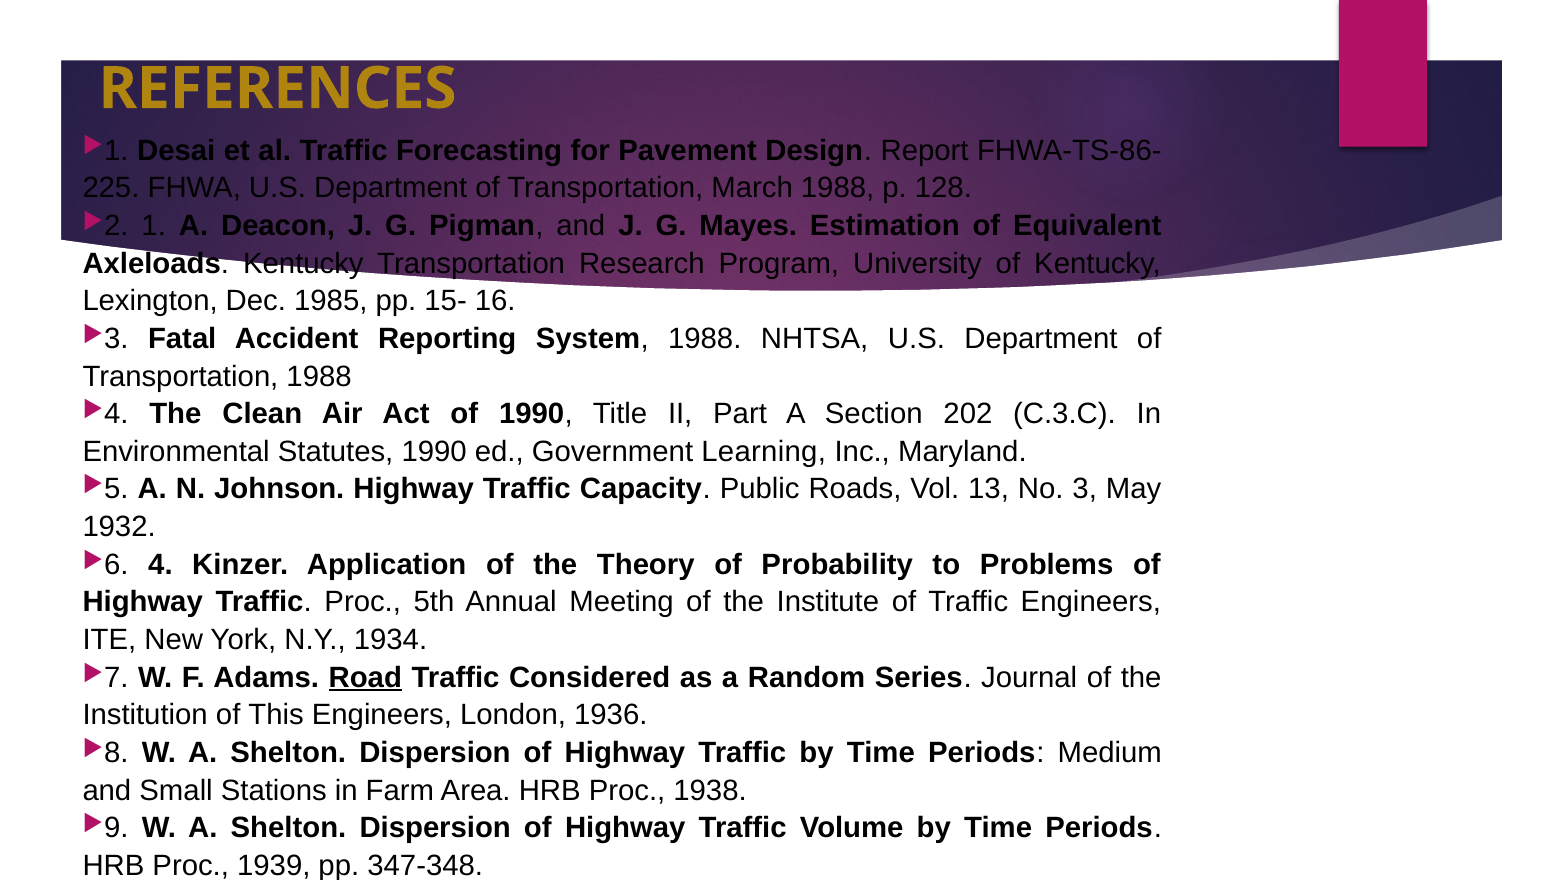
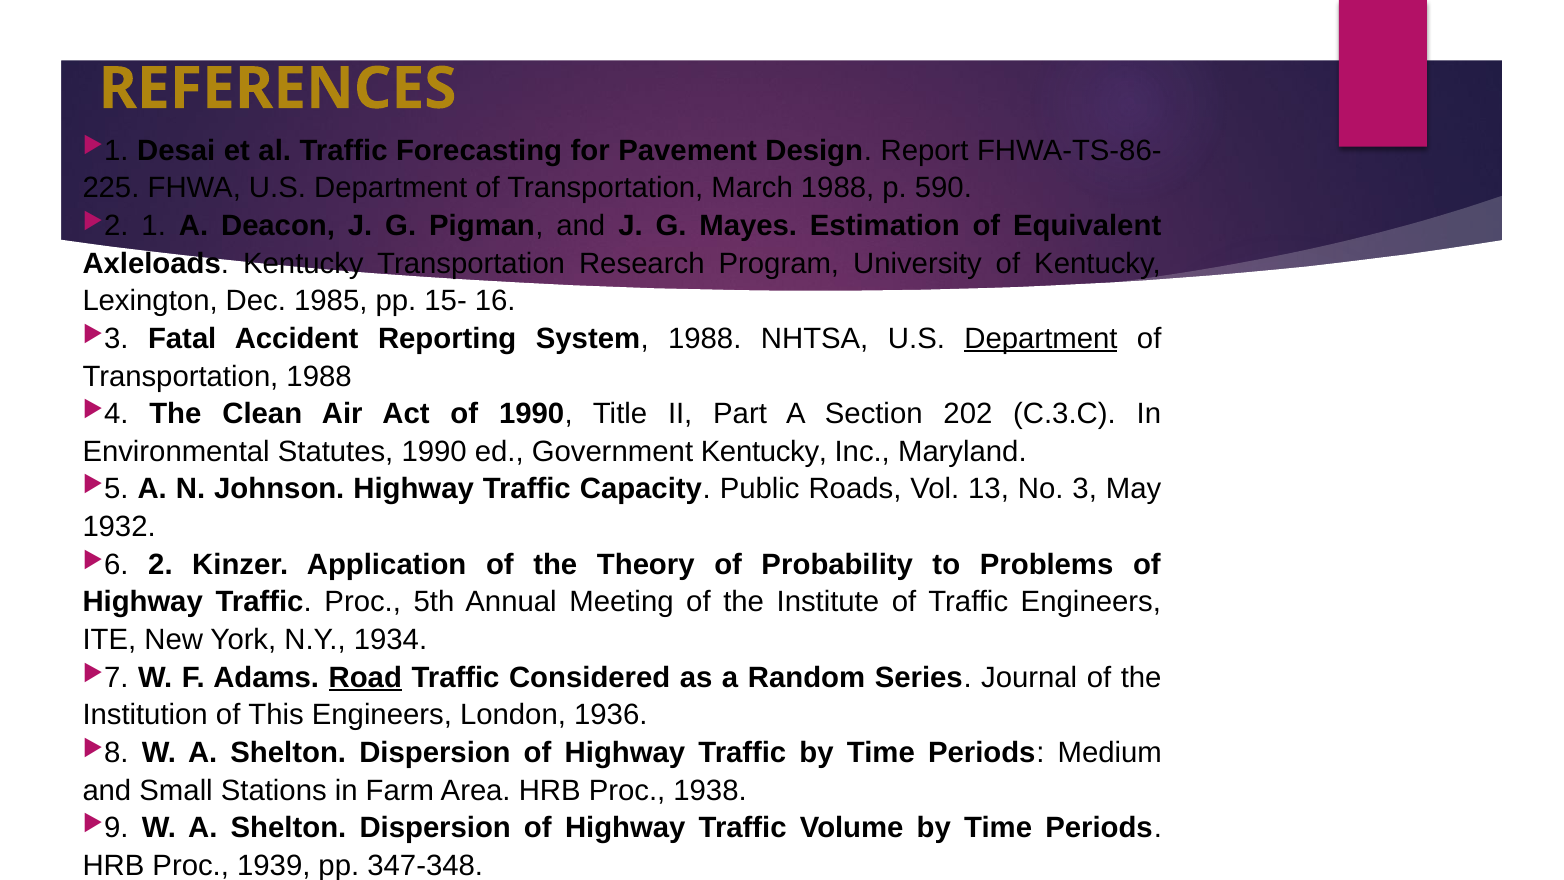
128: 128 -> 590 (943, 188)
Department underline: none -> present (1041, 339)
Government Learning: Learning -> Kentucky (764, 452)
4: 4 -> 2 (160, 564)
